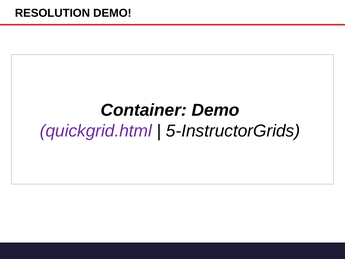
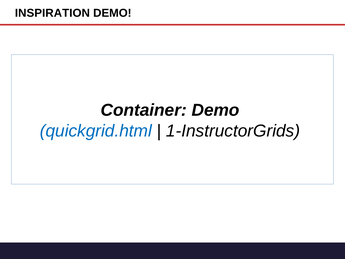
RESOLUTION: RESOLUTION -> INSPIRATION (52, 13)
quickgrid.html colour: purple -> blue (96, 131)
5-InstructorGrids: 5-InstructorGrids -> 1-InstructorGrids (233, 131)
